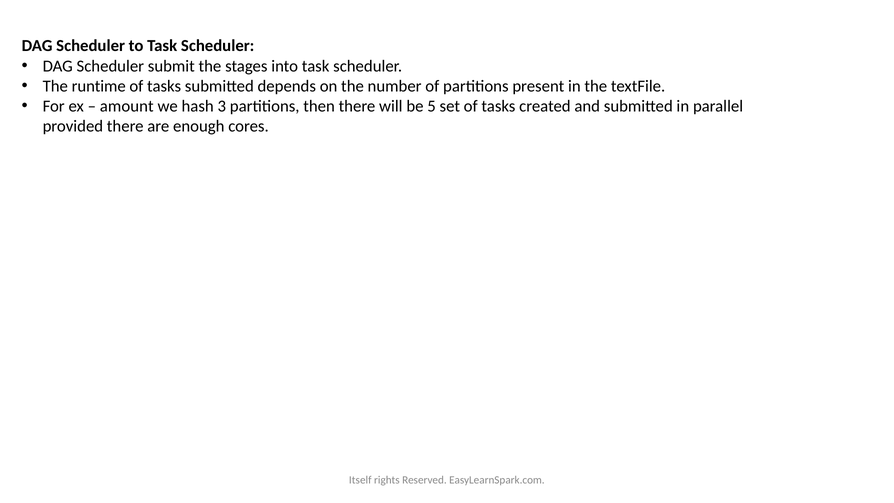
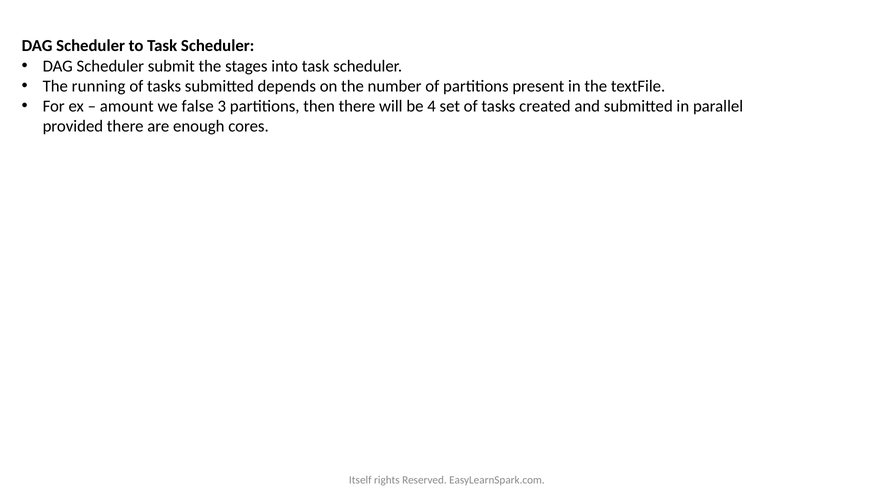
runtime: runtime -> running (99, 86)
hash: hash -> false (198, 106)
5: 5 -> 4 (432, 106)
